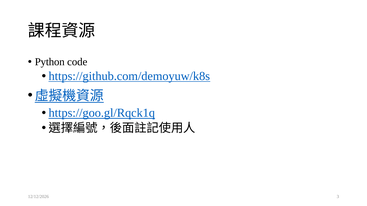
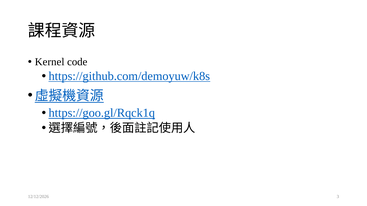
Python: Python -> Kernel (50, 62)
